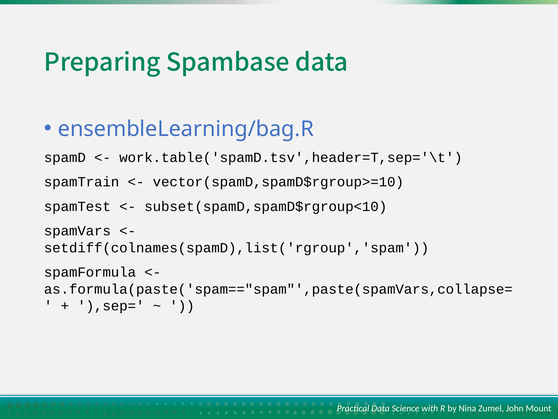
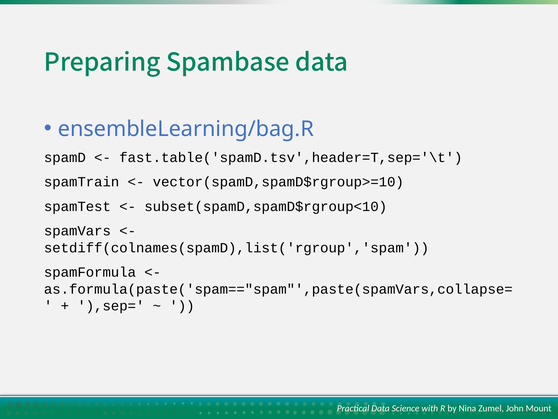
work.table('spamD.tsv',header=T,sep='\t: work.table('spamD.tsv',header=T,sep='\t -> fast.table('spamD.tsv',header=T,sep='\t (291, 157)
